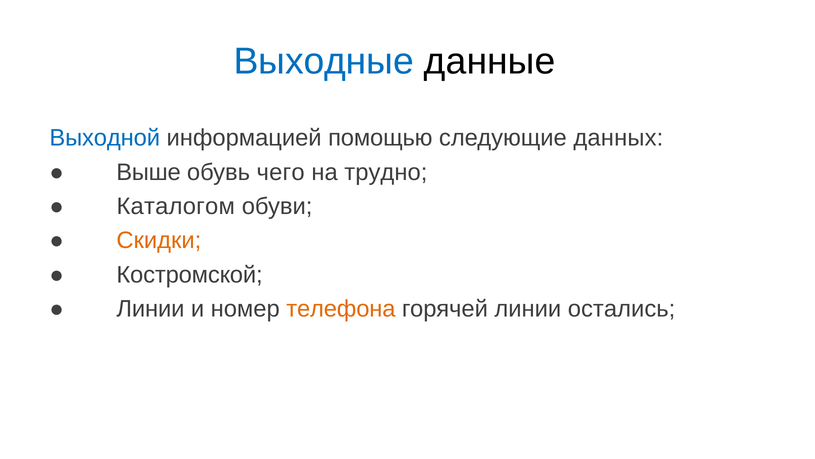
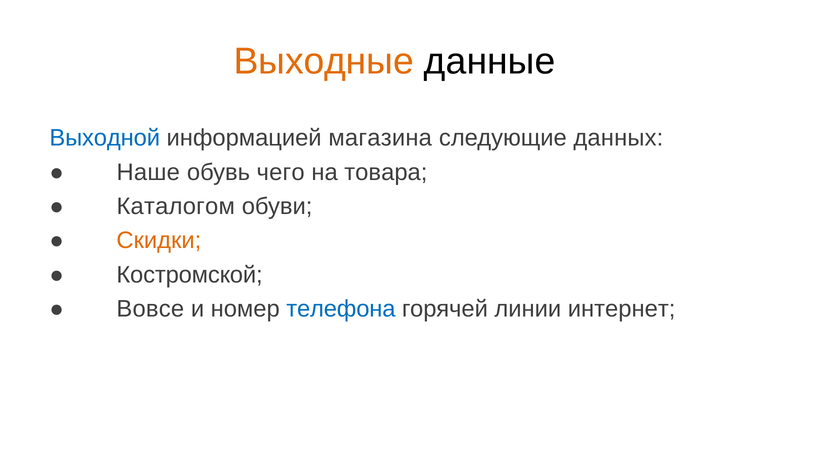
Выходные colour: blue -> orange (324, 61)
помощью: помощью -> магазина (380, 138)
Выше: Выше -> Наше (148, 172)
трудно: трудно -> товара (386, 172)
Линии: Линии -> Вовсе (150, 309)
телефона colour: orange -> blue (341, 309)
остались: остались -> интернет (622, 309)
